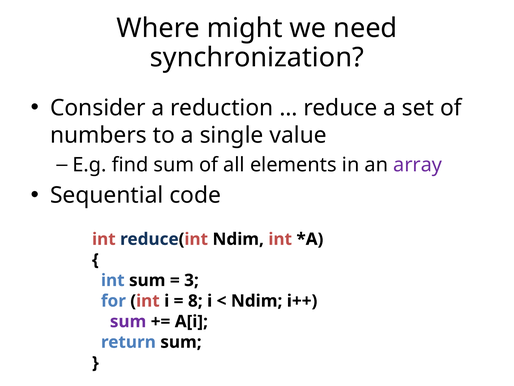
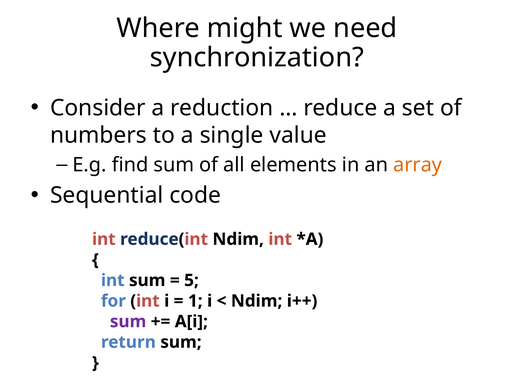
array colour: purple -> orange (418, 165)
3: 3 -> 5 (191, 280)
8: 8 -> 1 (195, 301)
